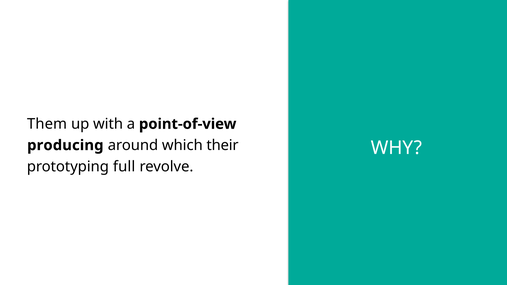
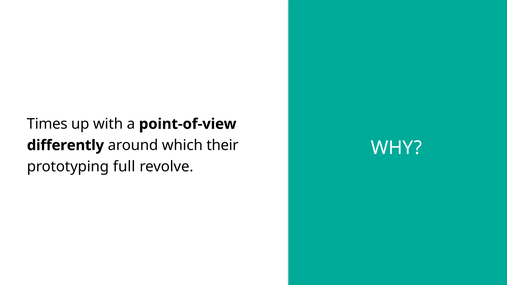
Them: Them -> Times (47, 124)
producing: producing -> differently (65, 145)
